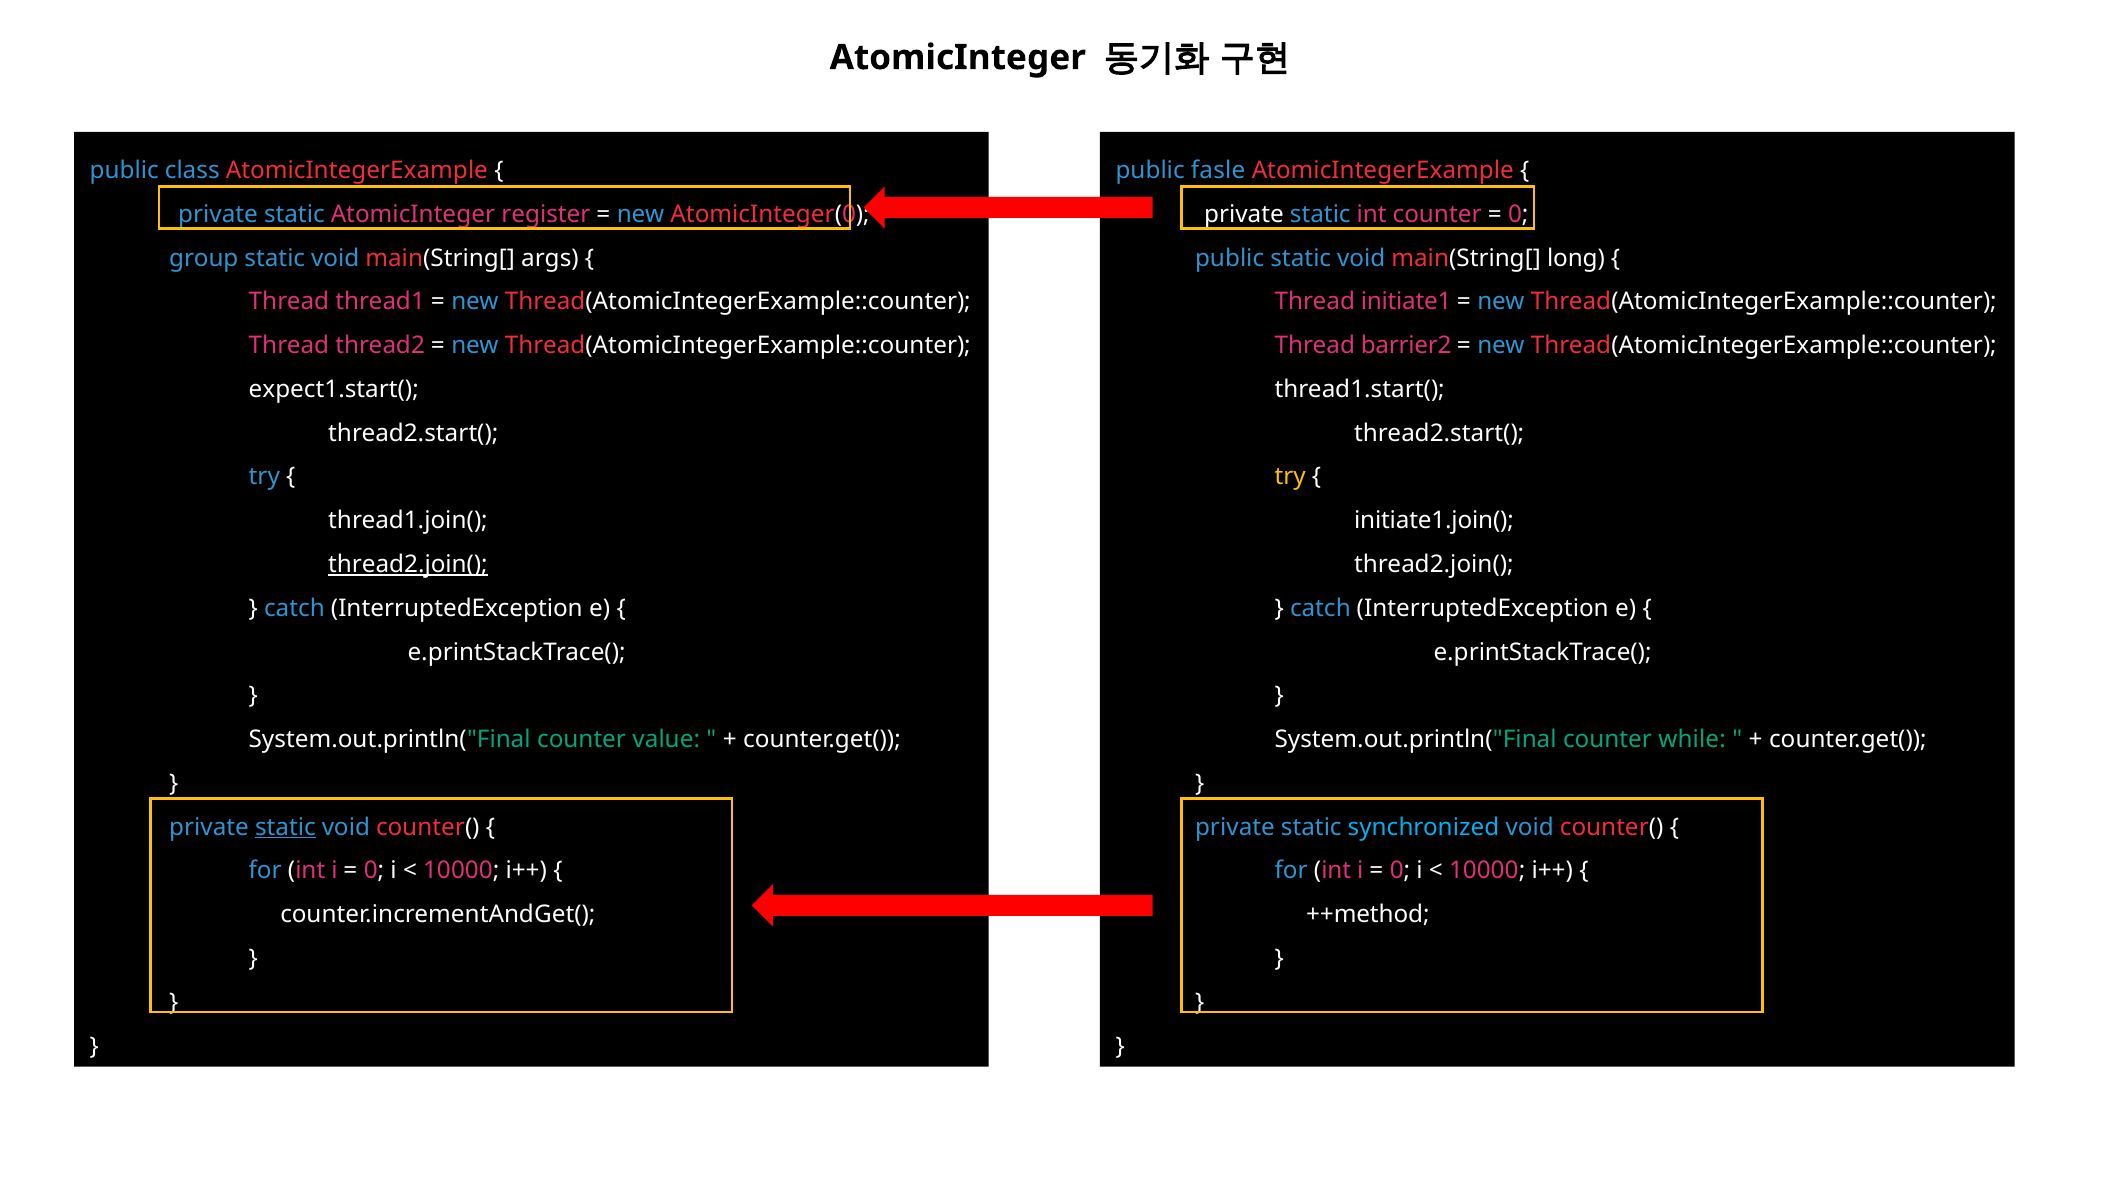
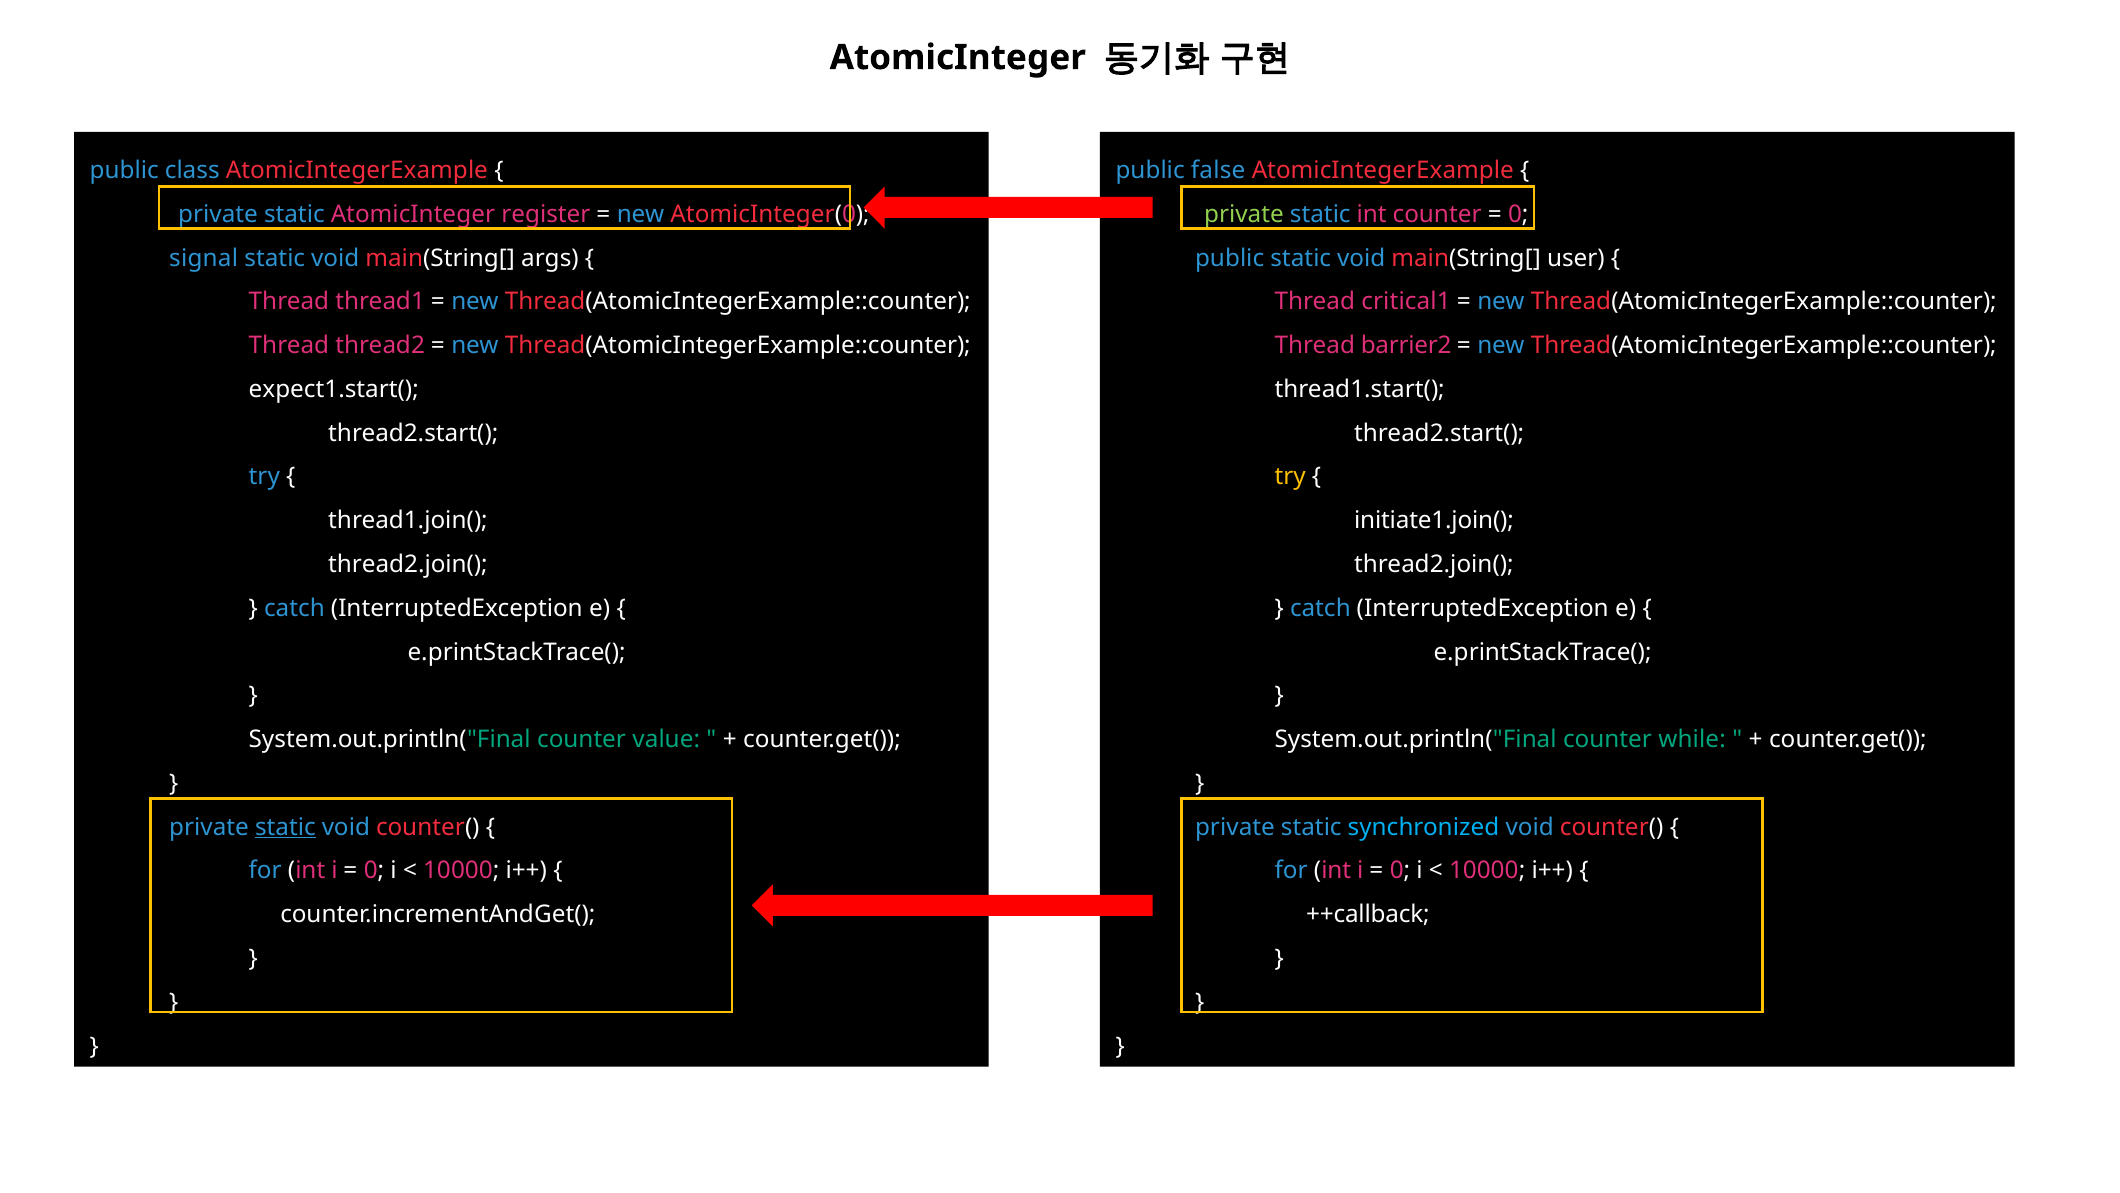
fasle: fasle -> false (1218, 170)
private colour: white -> light green (1244, 214)
group: group -> signal (204, 258)
long: long -> user (1576, 258)
initiate1: initiate1 -> critical1 (1406, 302)
thread2.join( underline: present -> none (408, 564)
++method: ++method -> ++callback (1368, 914)
